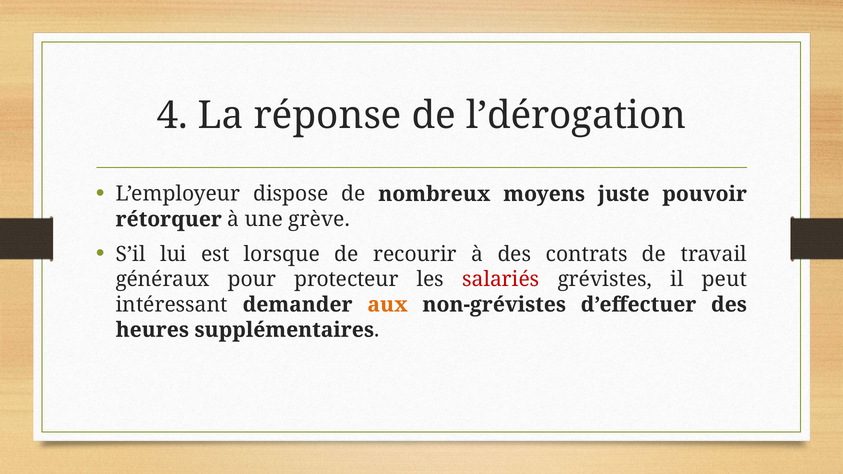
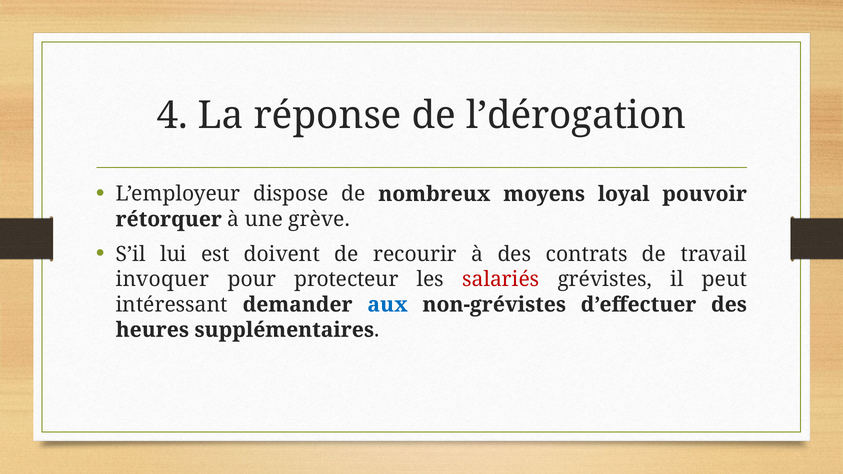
juste: juste -> loyal (624, 194)
lorsque: lorsque -> doivent (282, 254)
généraux: généraux -> invoquer (162, 279)
aux colour: orange -> blue (388, 305)
